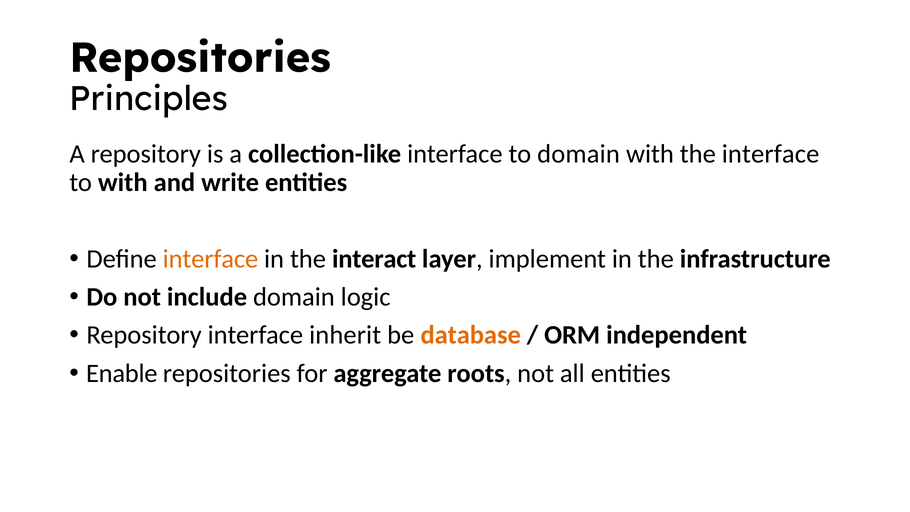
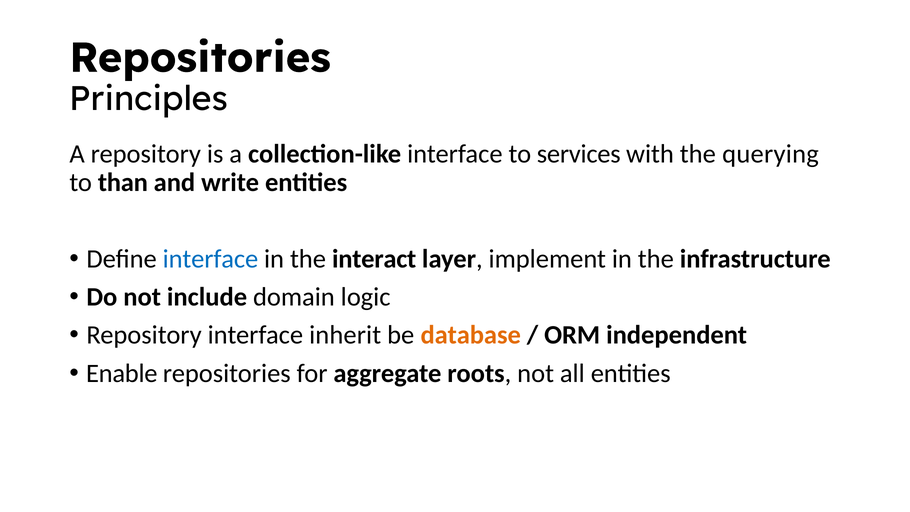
to domain: domain -> services (579, 154)
the interface: interface -> querying (771, 154)
to with: with -> than (123, 183)
interface colour: orange -> blue (210, 259)
